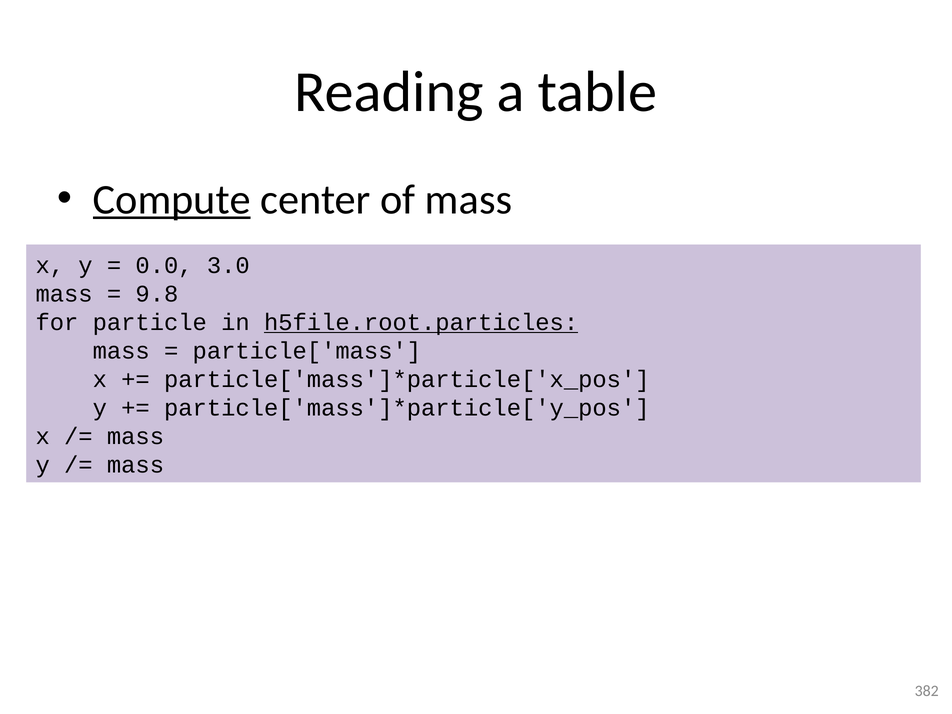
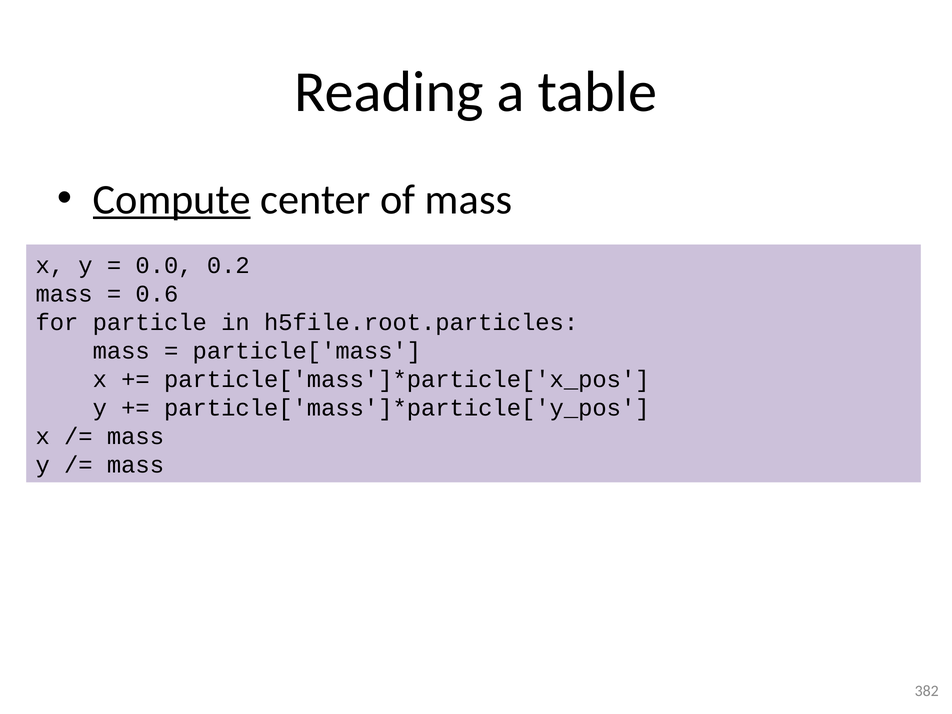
3.0: 3.0 -> 0.2 (228, 265)
9.8: 9.8 -> 0.6 (157, 294)
h5file.root.particles underline: present -> none (421, 322)
